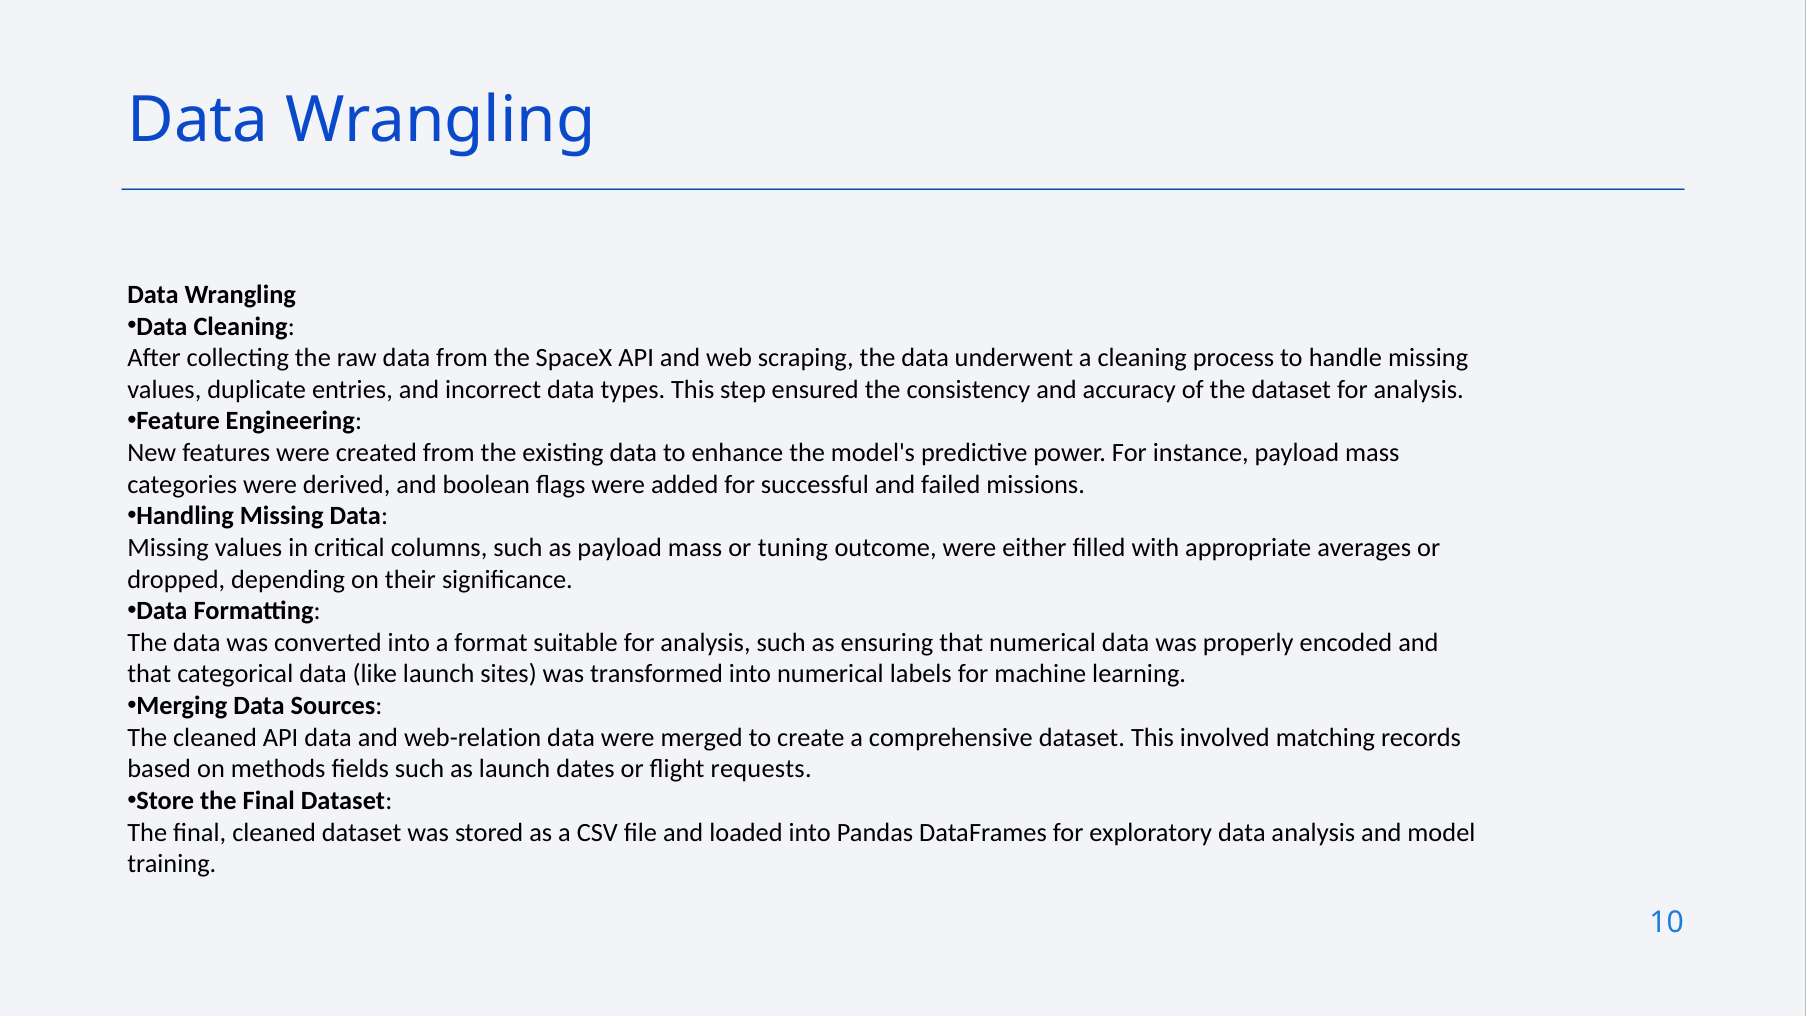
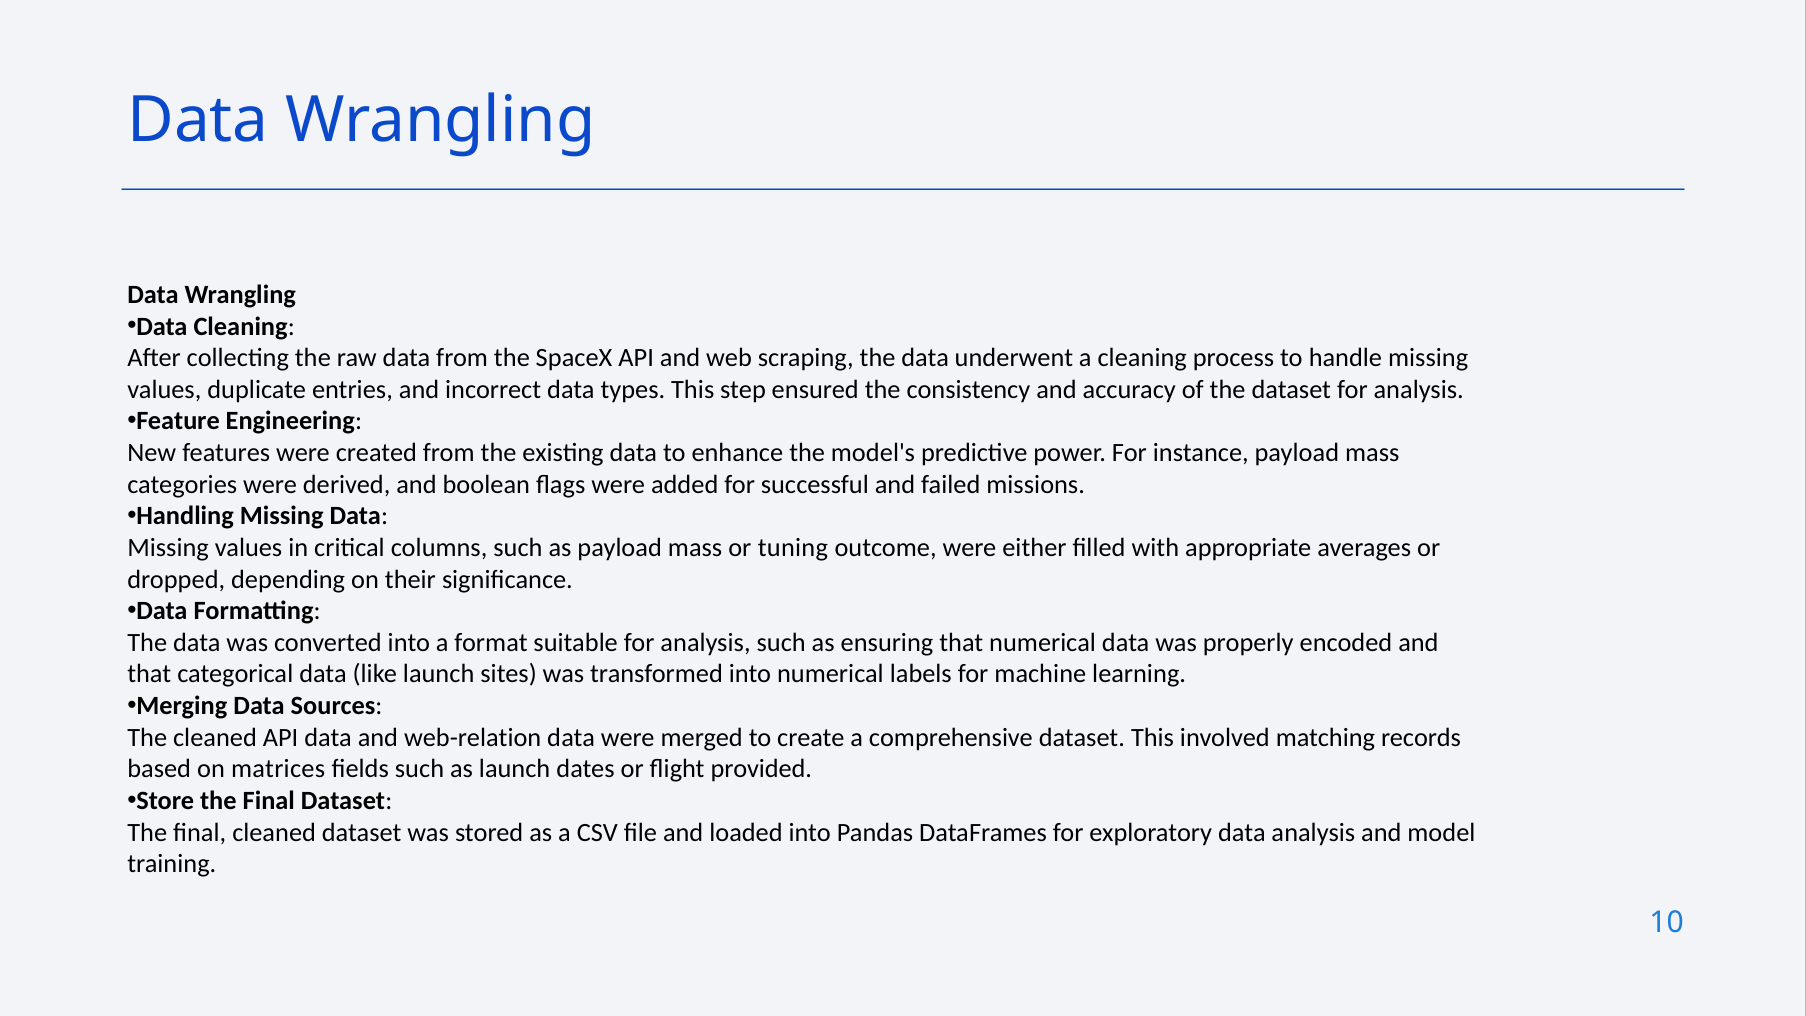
methods: methods -> matrices (278, 769)
requests: requests -> provided (761, 769)
